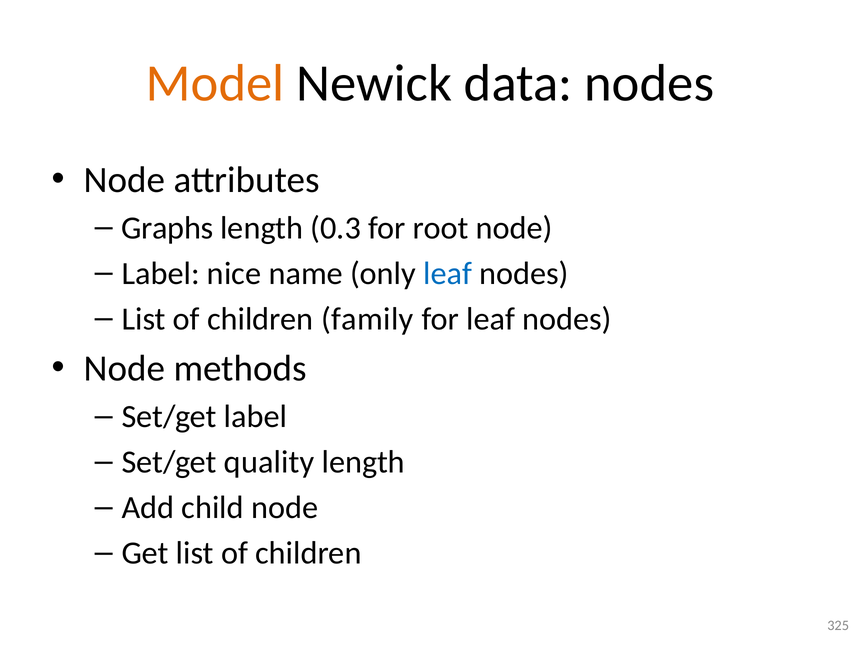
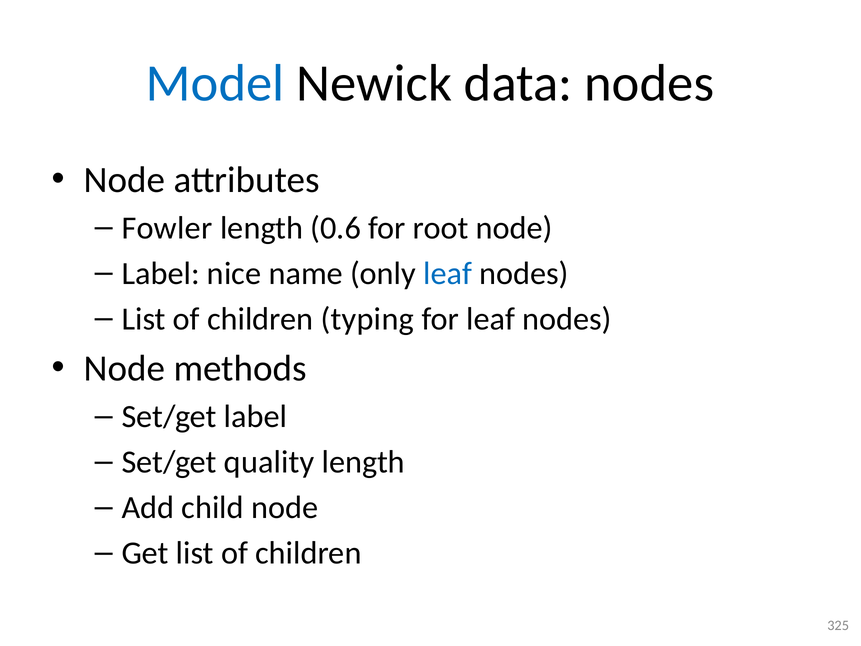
Model colour: orange -> blue (215, 83)
Graphs: Graphs -> Fowler (167, 228)
0.3: 0.3 -> 0.6 (336, 228)
family: family -> typing (367, 319)
